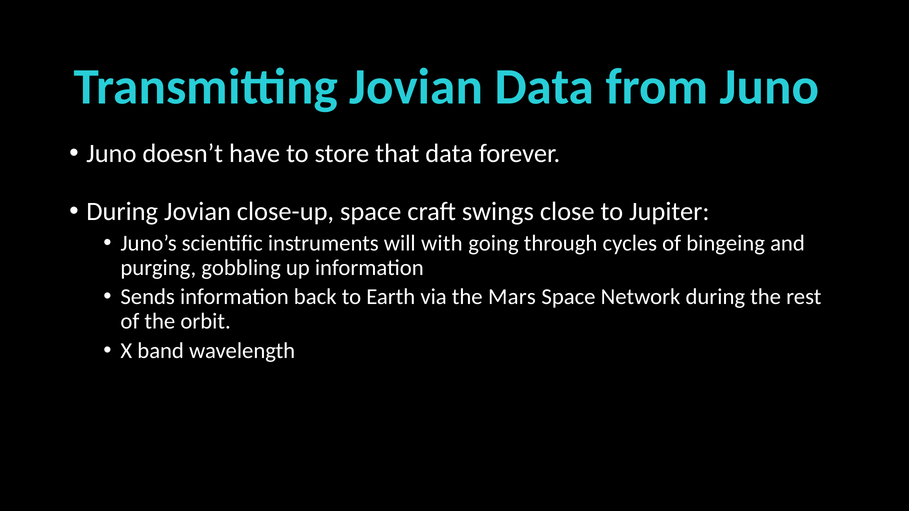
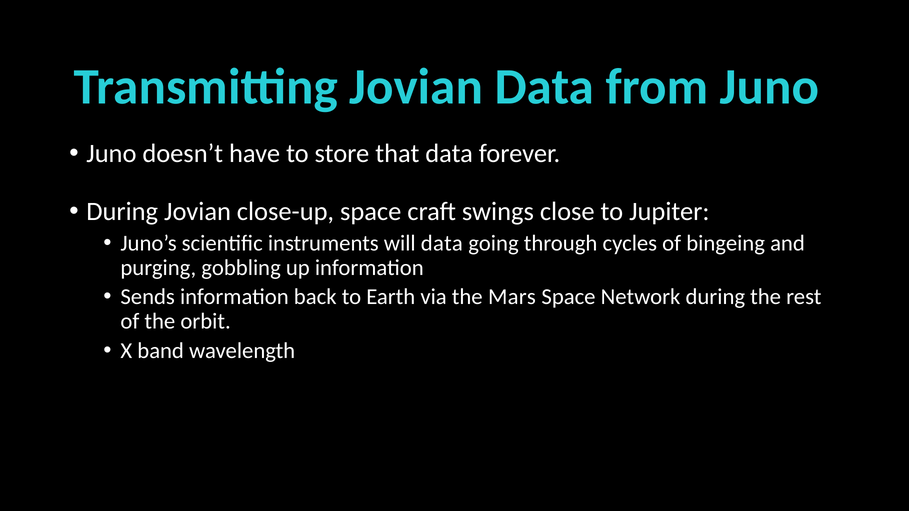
will with: with -> data (442, 243)
